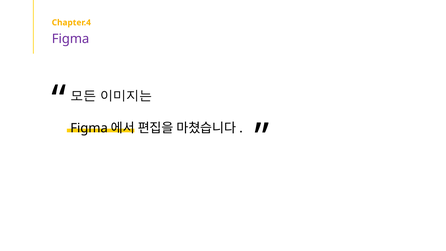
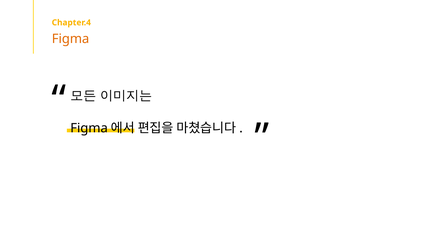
Figma colour: purple -> orange (71, 39)
